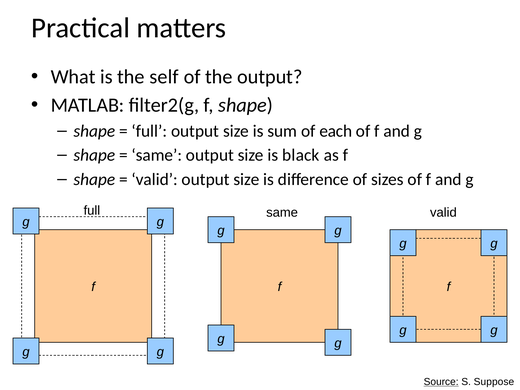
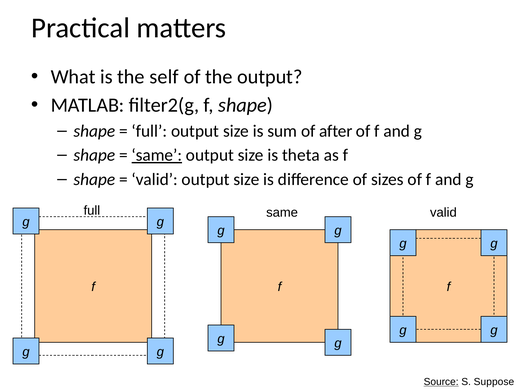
each: each -> after (336, 131)
same underline: none -> present (157, 155)
black: black -> theta (301, 155)
